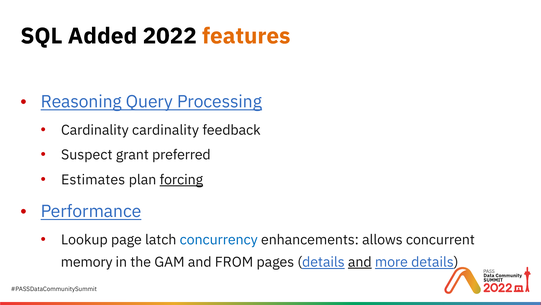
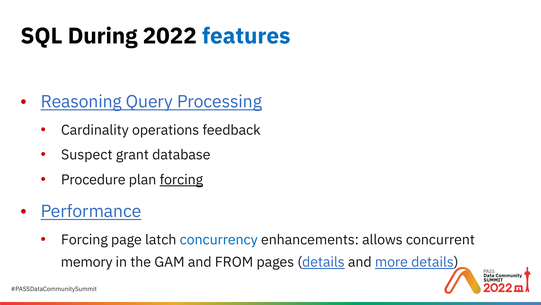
Added: Added -> During (103, 36)
features colour: orange -> blue (246, 36)
Cardinality cardinality: cardinality -> operations (166, 130)
preferred: preferred -> database (181, 155)
Estimates: Estimates -> Procedure (93, 179)
Lookup: Lookup -> Forcing (84, 239)
and underline: present -> none (360, 262)
